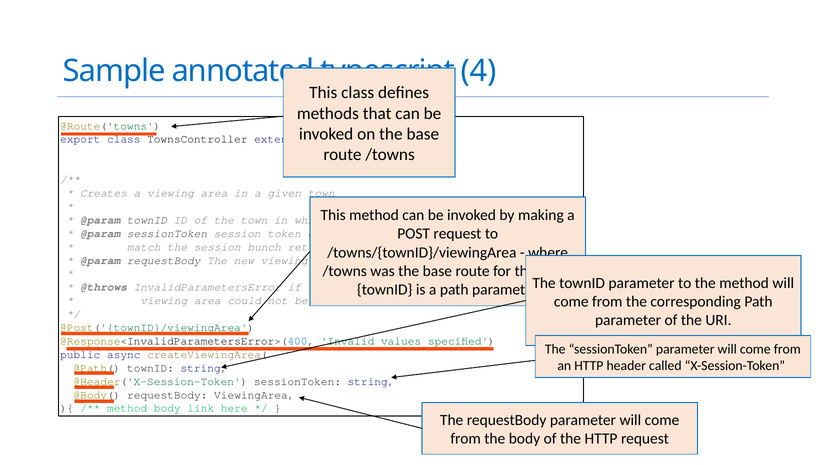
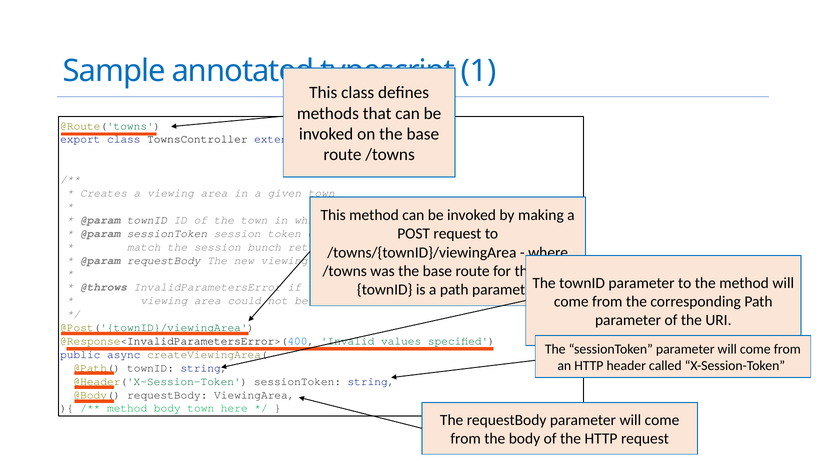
4: 4 -> 1 (478, 71)
body link: link -> town (201, 408)
